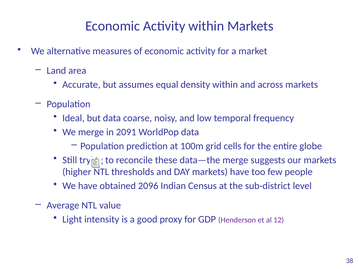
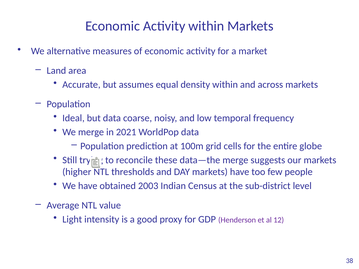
2091: 2091 -> 2021 (126, 132)
2096: 2096 -> 2003 (148, 186)
